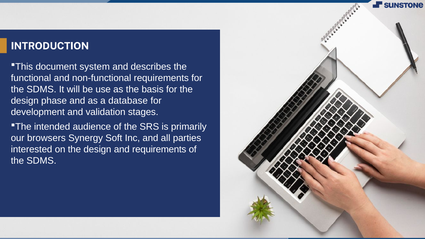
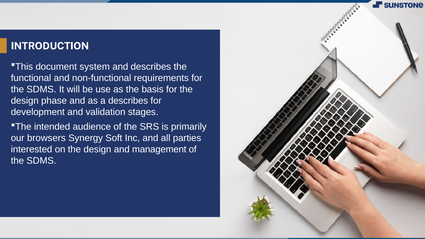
a database: database -> describes (128, 101)
and requirements: requirements -> management (159, 150)
